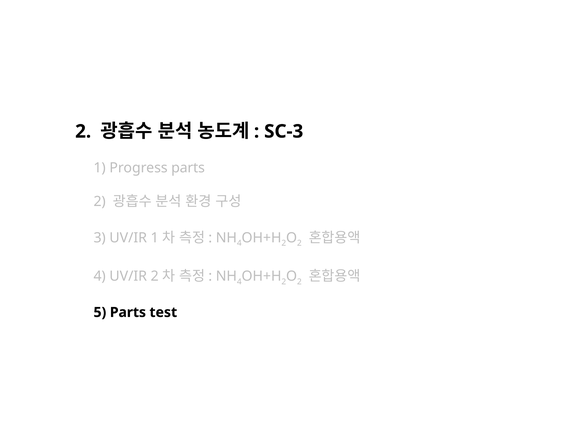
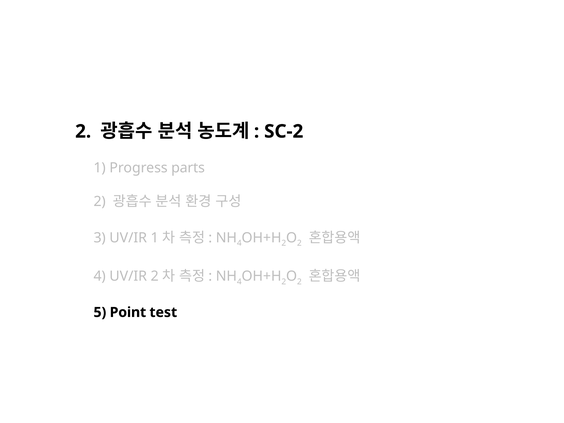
SC-3: SC-3 -> SC-2 (284, 131)
5 Parts: Parts -> Point (128, 312)
